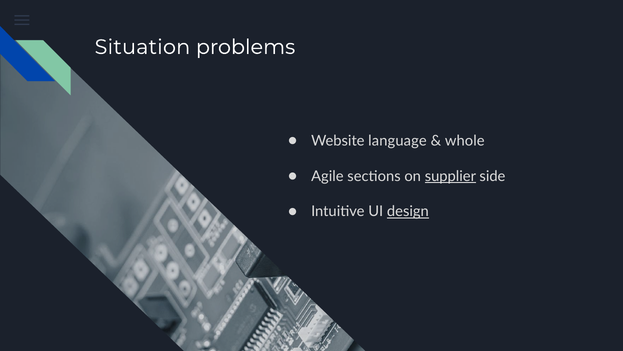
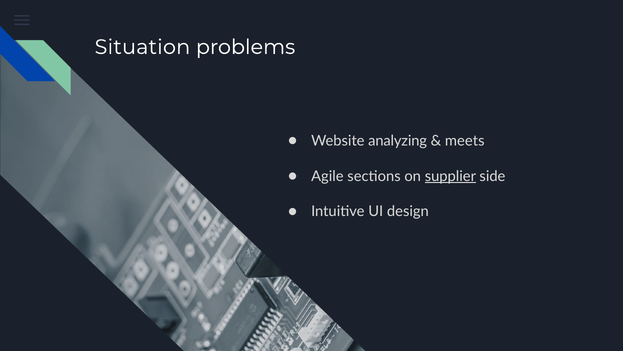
language: language -> analyzing (398, 141)
whole: whole -> meets (465, 141)
design underline: present -> none (408, 211)
